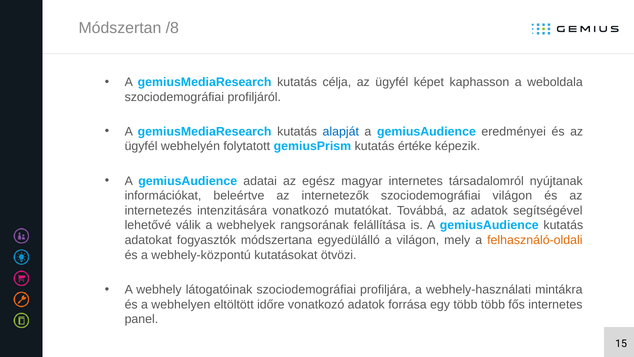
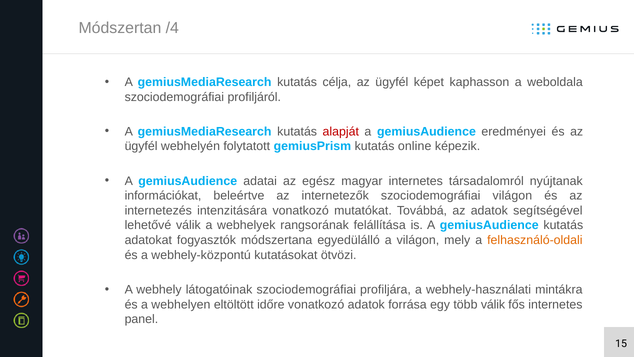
/8: /8 -> /4 (172, 28)
alapját colour: blue -> red (341, 131)
értéke: értéke -> online (415, 146)
több több: több -> válik (493, 304)
